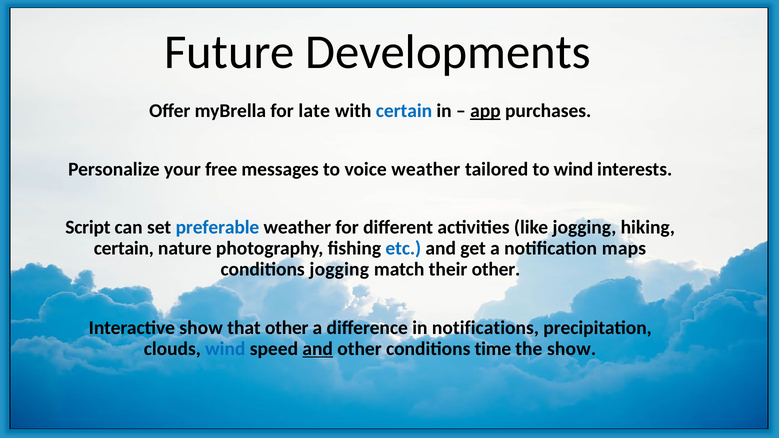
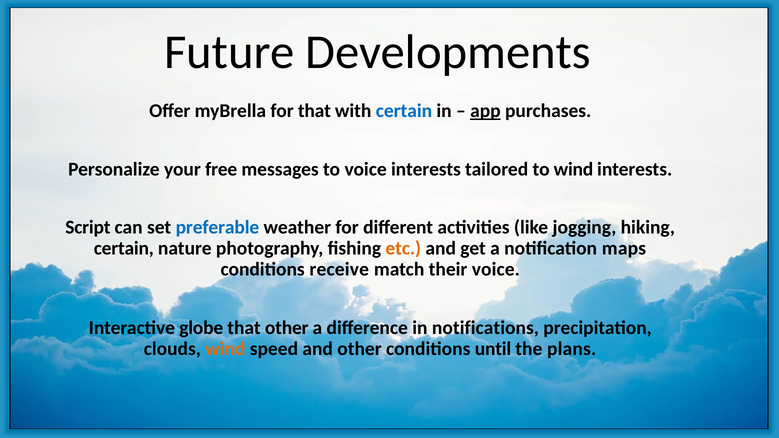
for late: late -> that (314, 111)
voice weather: weather -> interests (426, 169)
etc colour: blue -> orange (403, 249)
conditions jogging: jogging -> receive (339, 270)
their other: other -> voice (496, 270)
Interactive show: show -> globe (201, 328)
wind colour: blue -> orange (225, 349)
and underline: present -> none (318, 349)
time: time -> until (493, 349)
the show: show -> plans (572, 349)
